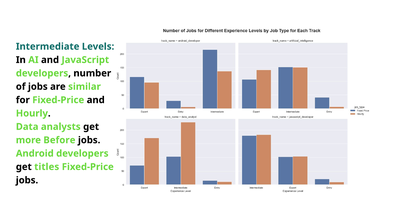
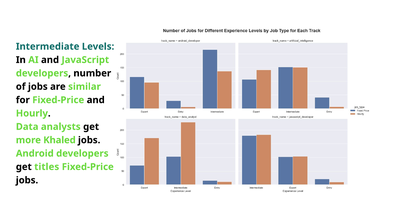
Before: Before -> Khaled (59, 140)
